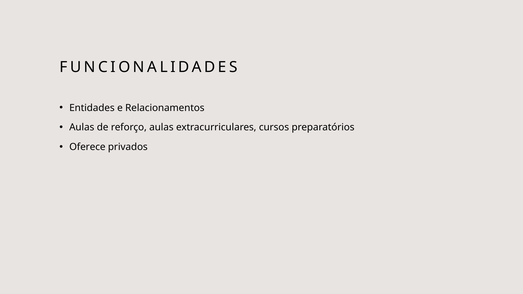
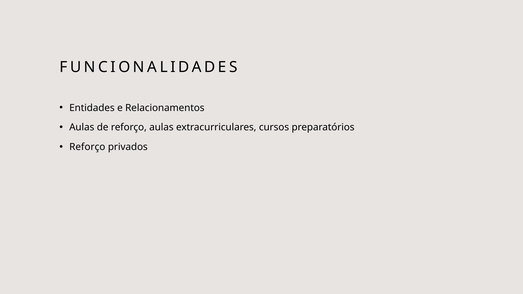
Oferece: Oferece -> Reforço (87, 147)
